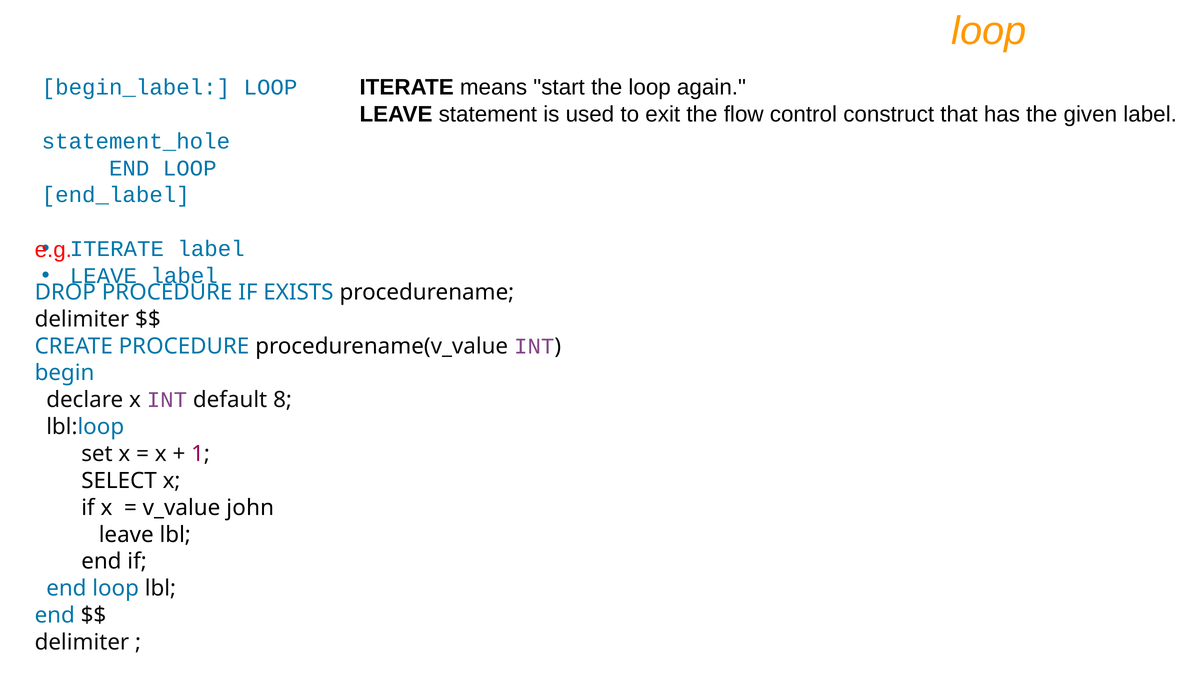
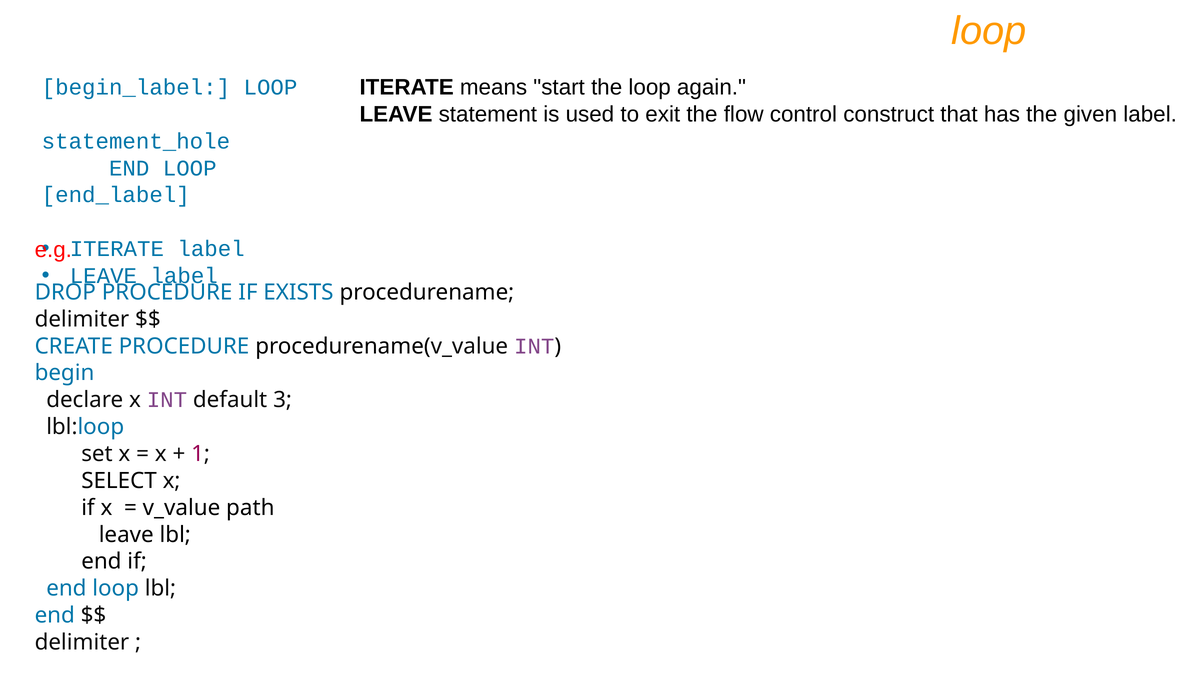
8: 8 -> 3 (283, 400)
john: john -> path (250, 507)
